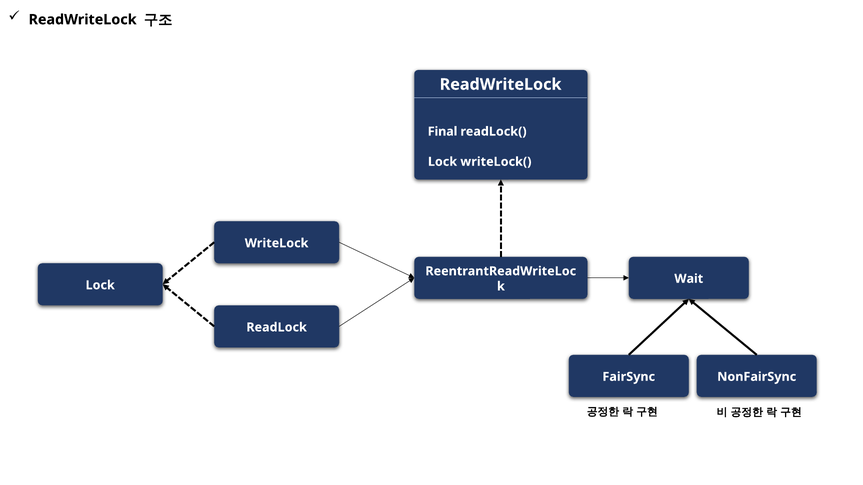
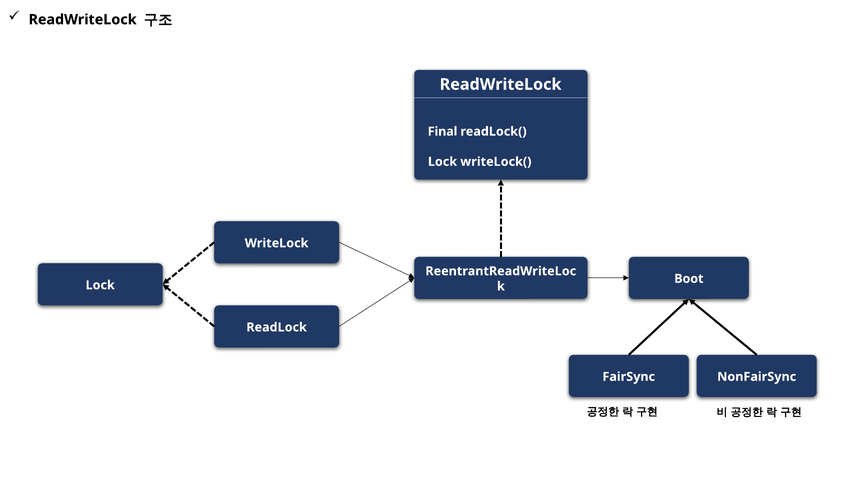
Wait: Wait -> Boot (689, 279)
